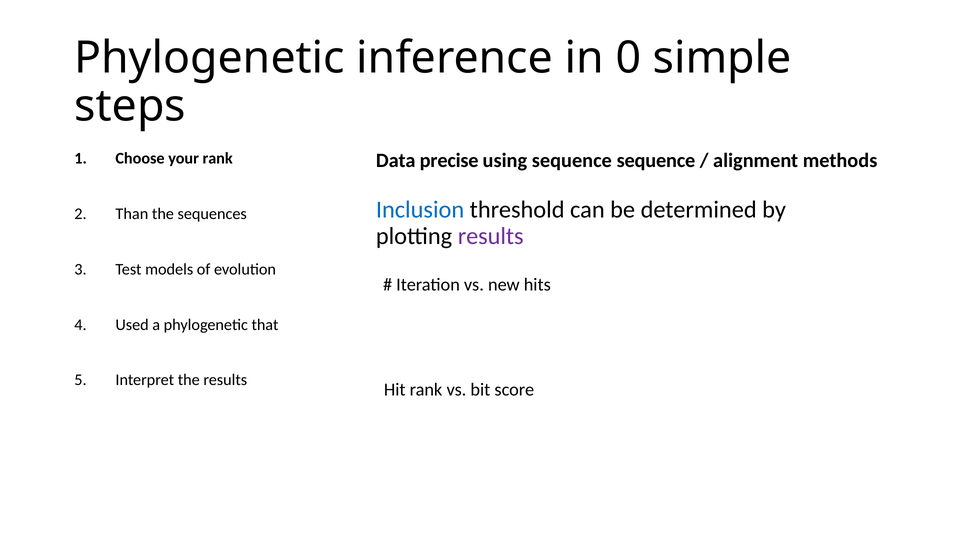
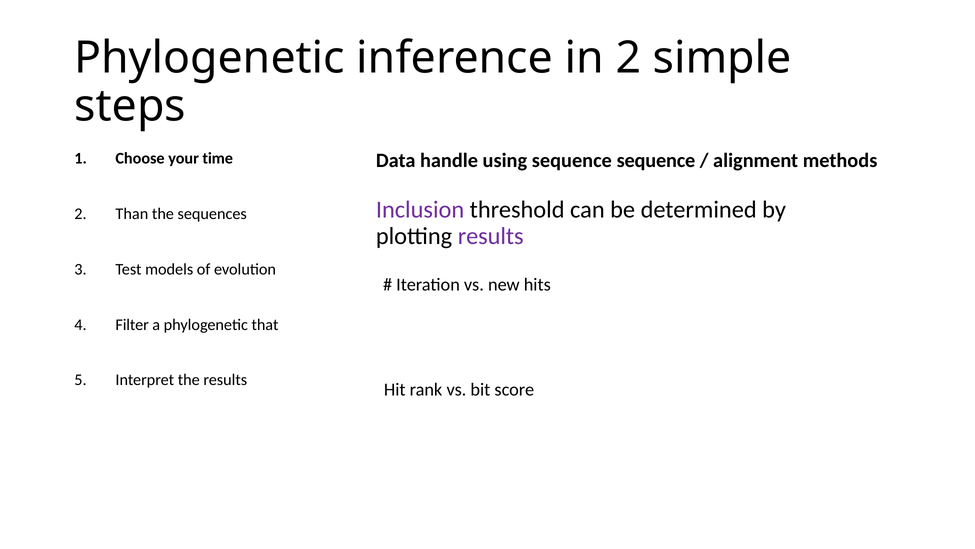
in 0: 0 -> 2 (628, 58)
your rank: rank -> time (218, 158)
precise: precise -> handle (449, 160)
Inclusion colour: blue -> purple (420, 210)
Used: Used -> Filter (132, 324)
